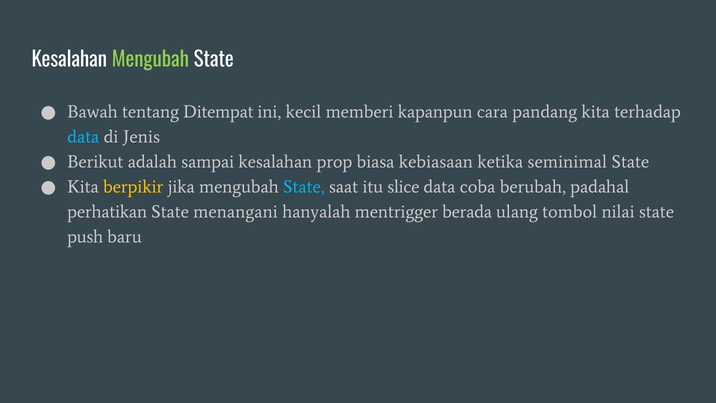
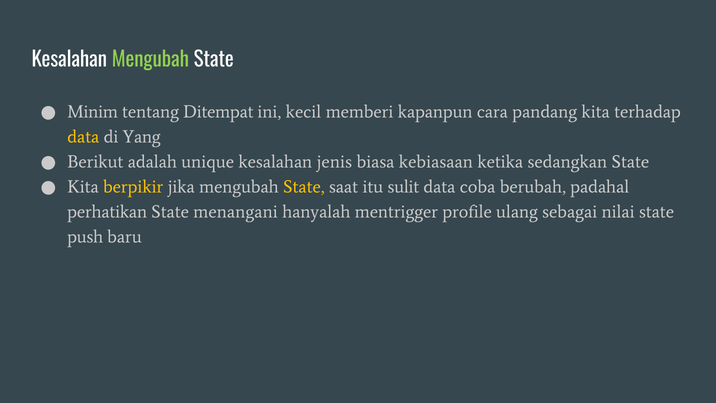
Bawah: Bawah -> Minim (93, 112)
data colour: light blue -> yellow (83, 137)
Jenis: Jenis -> Yang (142, 137)
sampai: sampai -> unique (208, 162)
prop: prop -> jenis (334, 162)
seminimal: seminimal -> sedangkan (567, 162)
State colour: light blue -> yellow (304, 187)
slice: slice -> sulit (403, 187)
berada: berada -> profile (467, 212)
tombol: tombol -> sebagai (570, 212)
